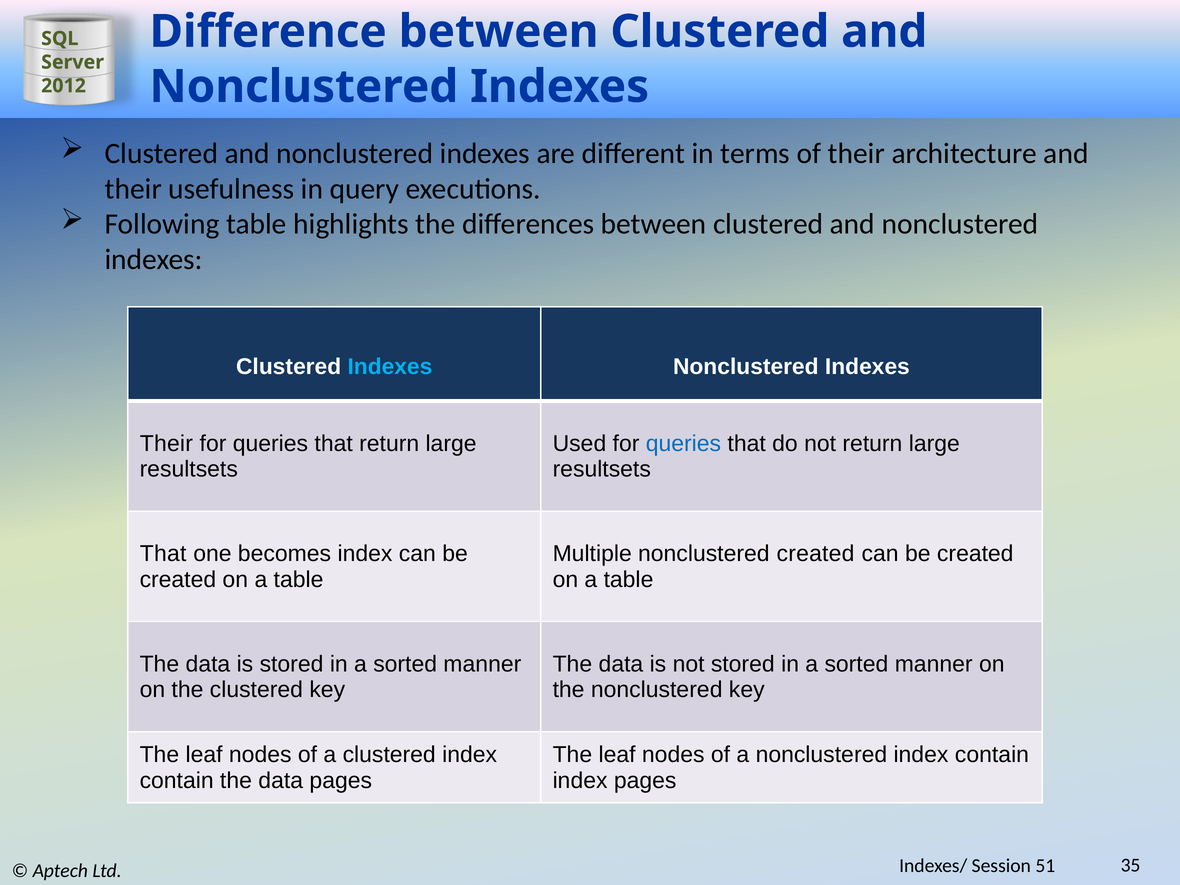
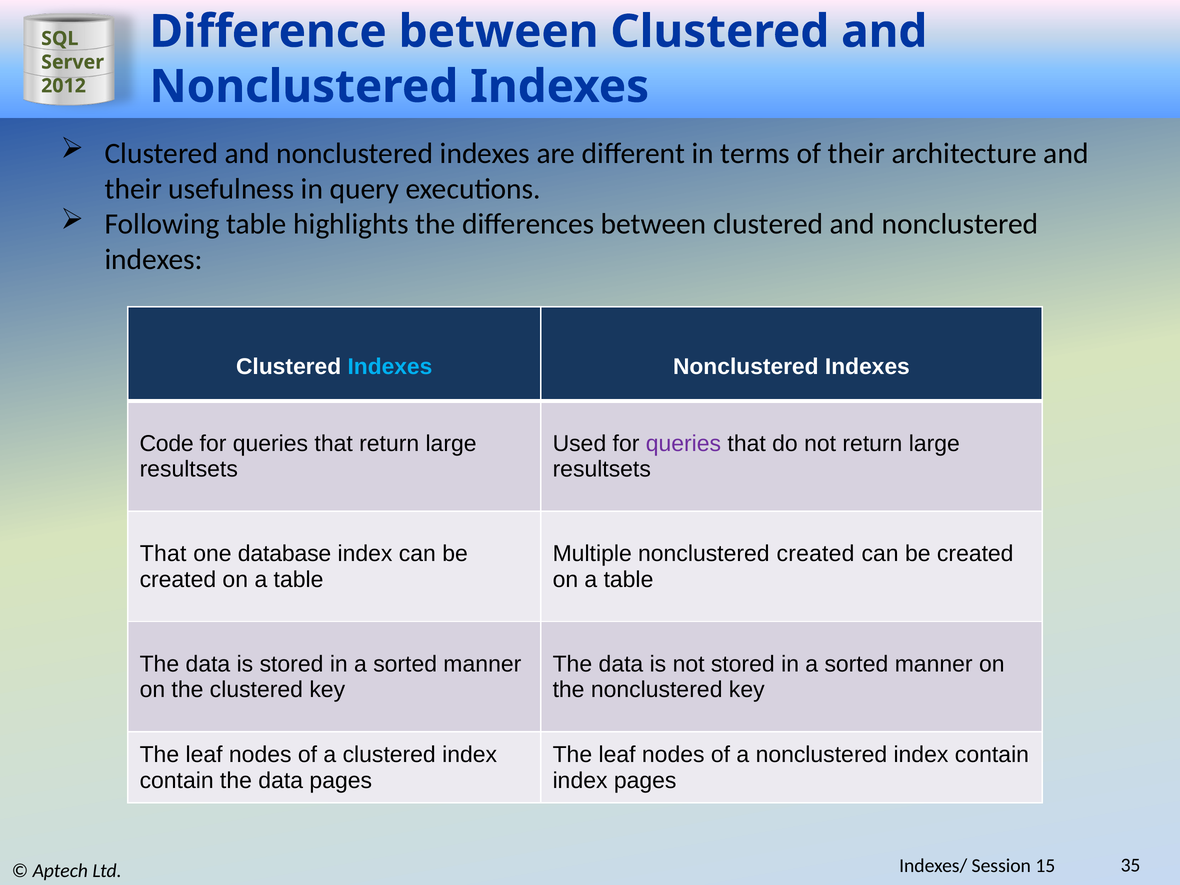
Their: Their -> Code (167, 444)
queries colour: blue -> purple (683, 444)
becomes: becomes -> database (285, 554)
51: 51 -> 15 (1045, 866)
